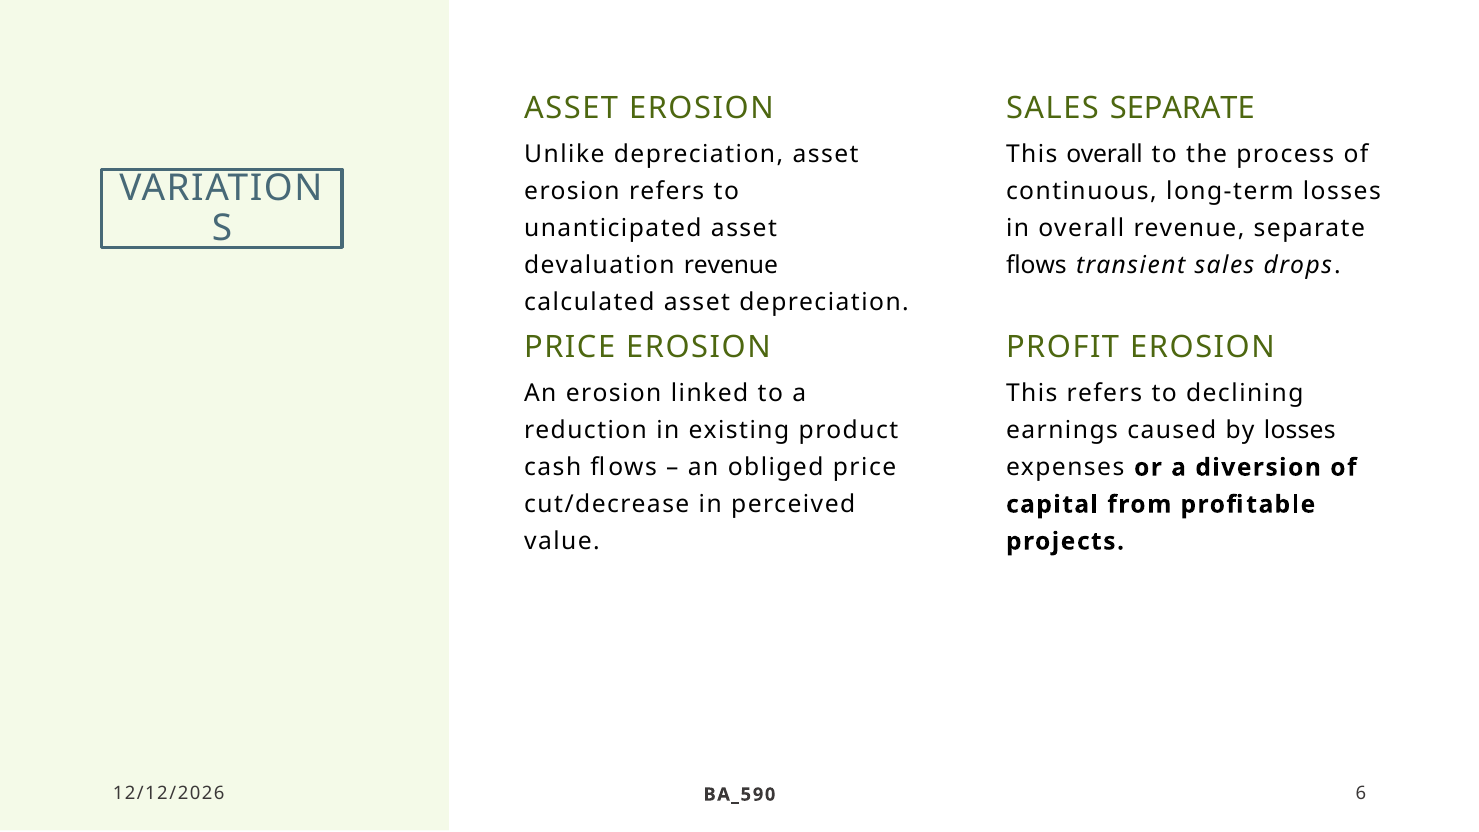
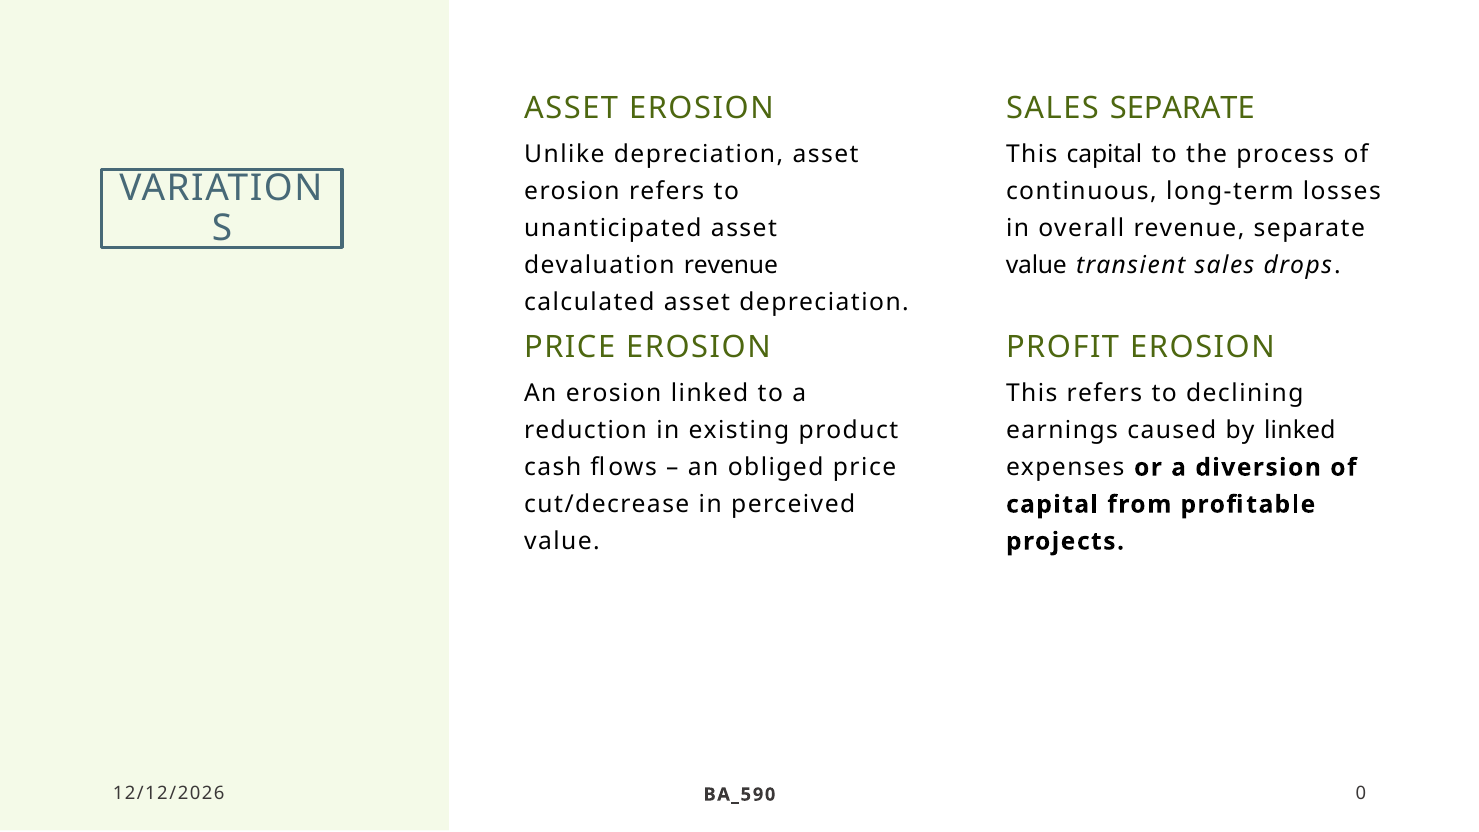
This overall: overall -> capital (1104, 155)
flows: flows -> value (1036, 265)
by losses: losses -> linked (1300, 431)
6: 6 -> 0 (1361, 793)
